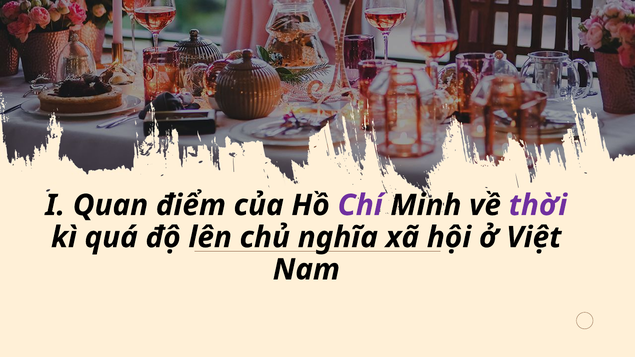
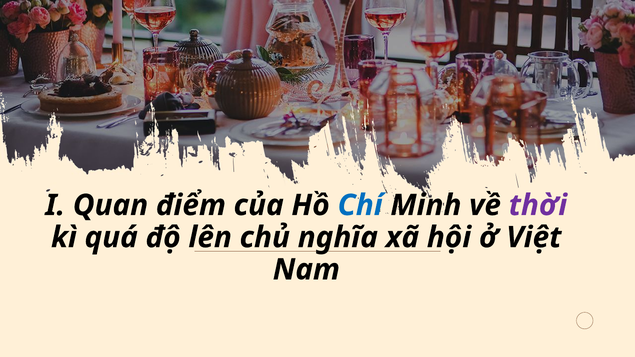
Chí colour: purple -> blue (360, 205)
